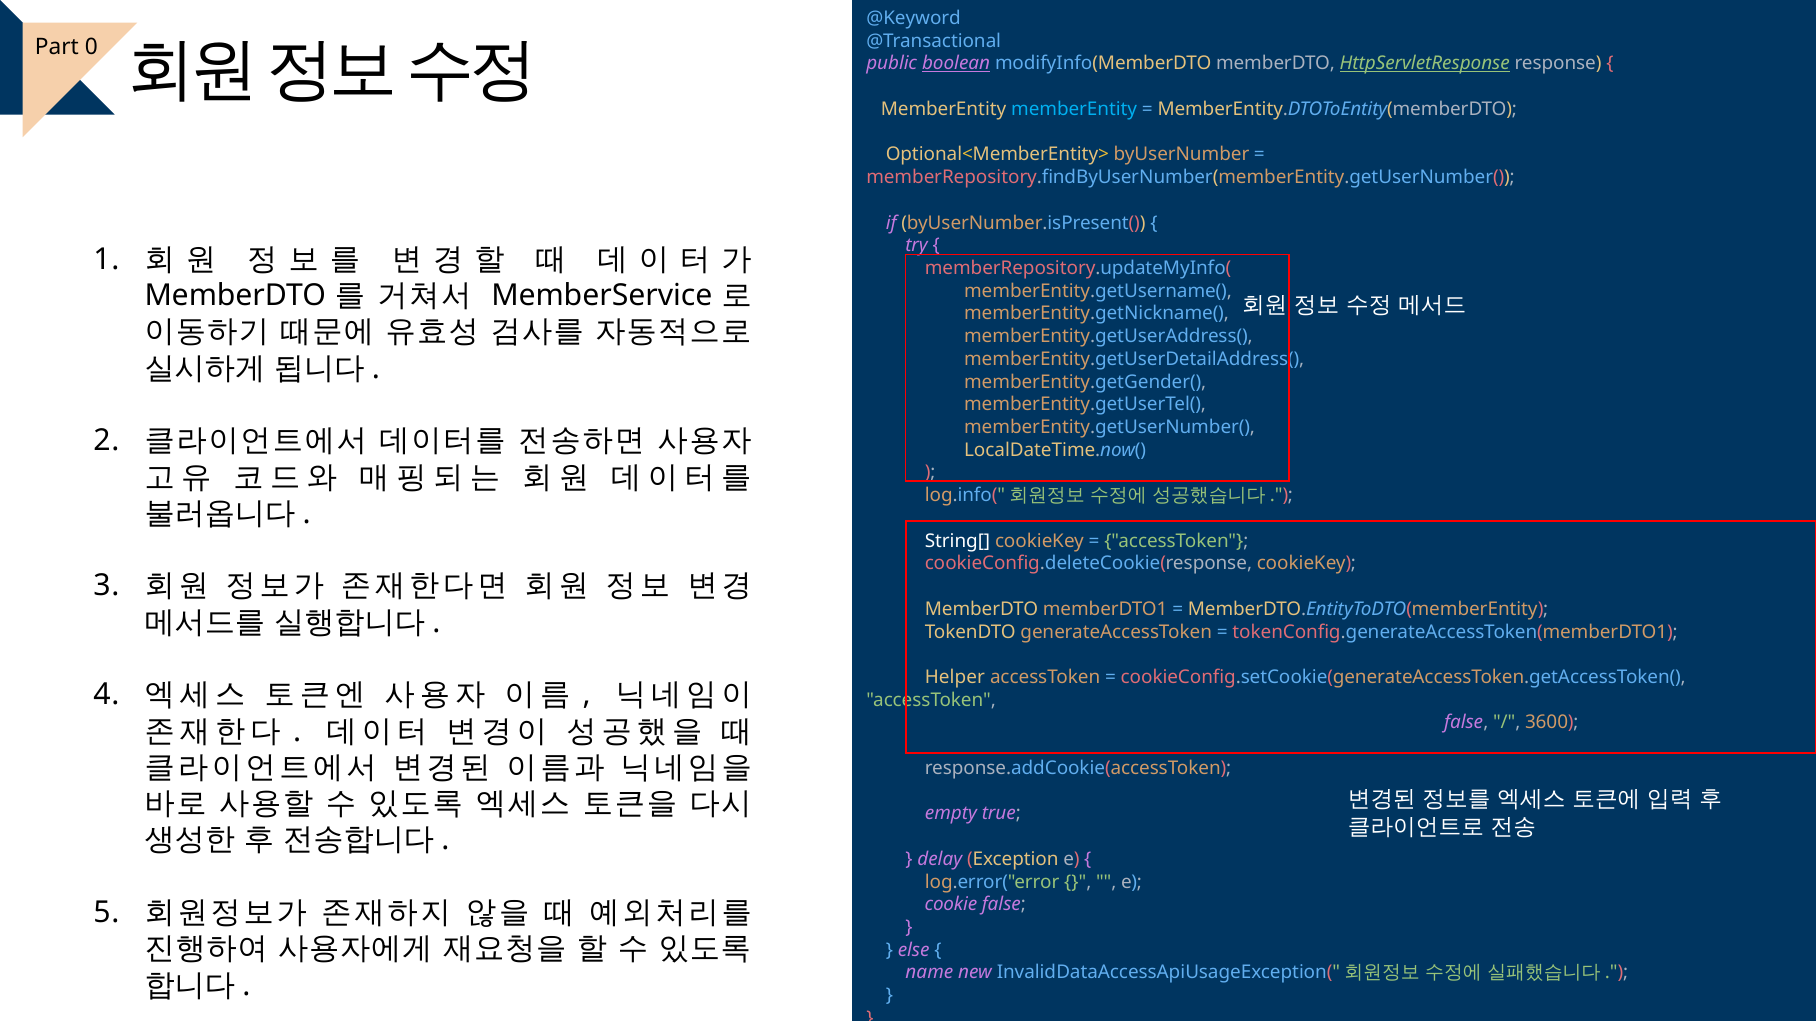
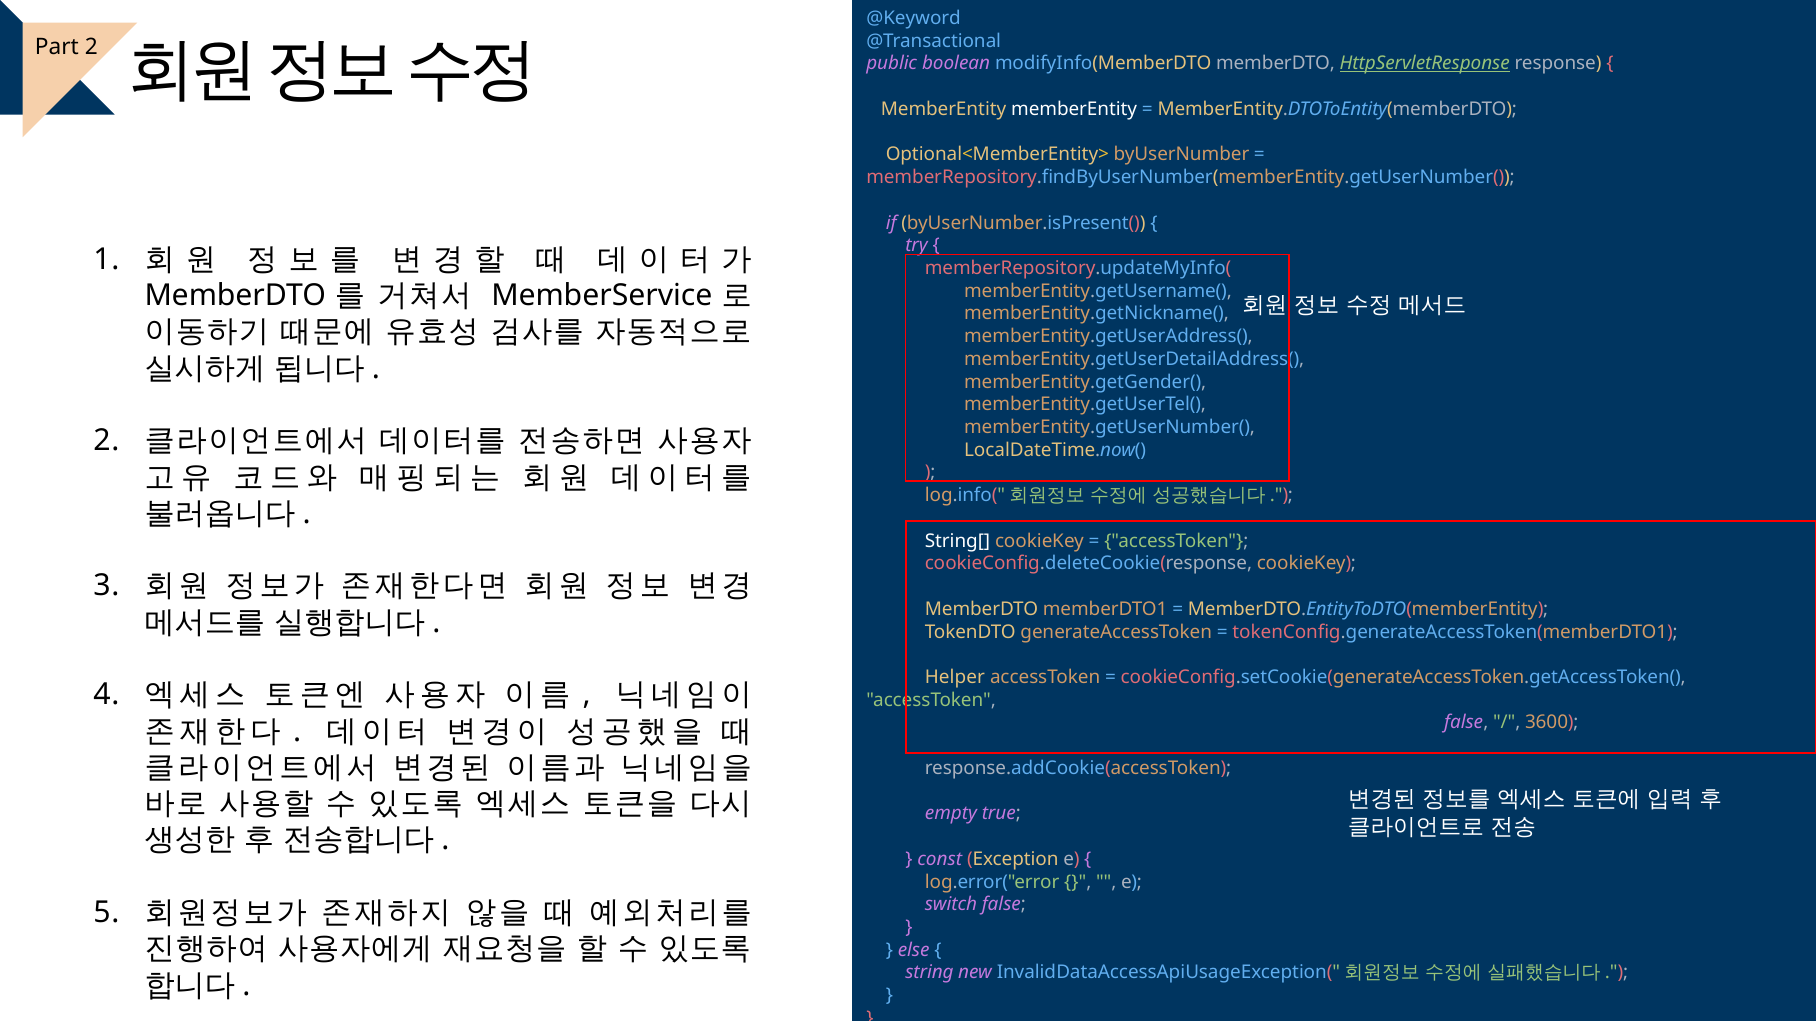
Part 0: 0 -> 2 (91, 47)
boolean underline: present -> none (956, 64)
memberEntity colour: light blue -> white (1074, 109)
delay: delay -> const (940, 859)
cookie: cookie -> switch (951, 905)
name: name -> string (929, 973)
